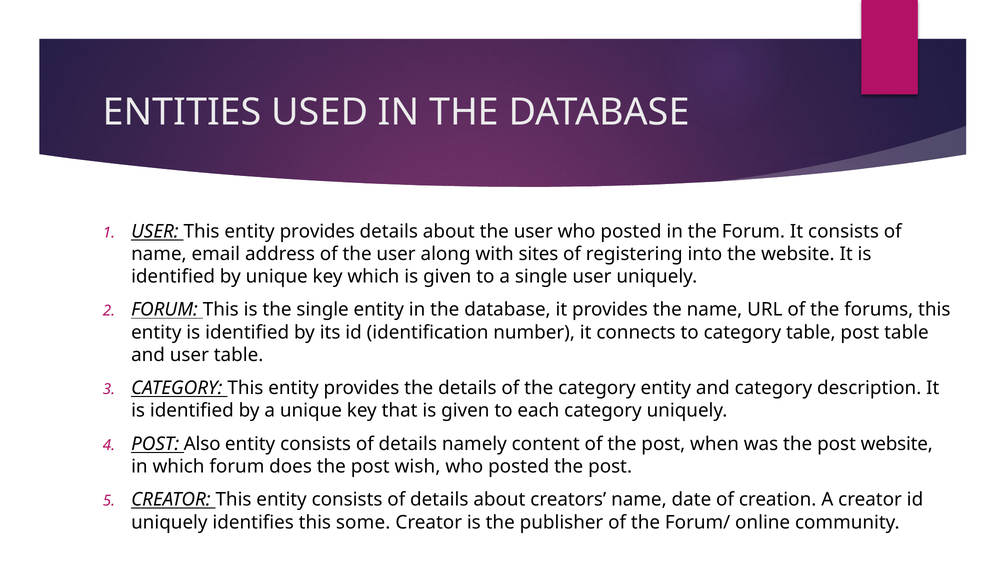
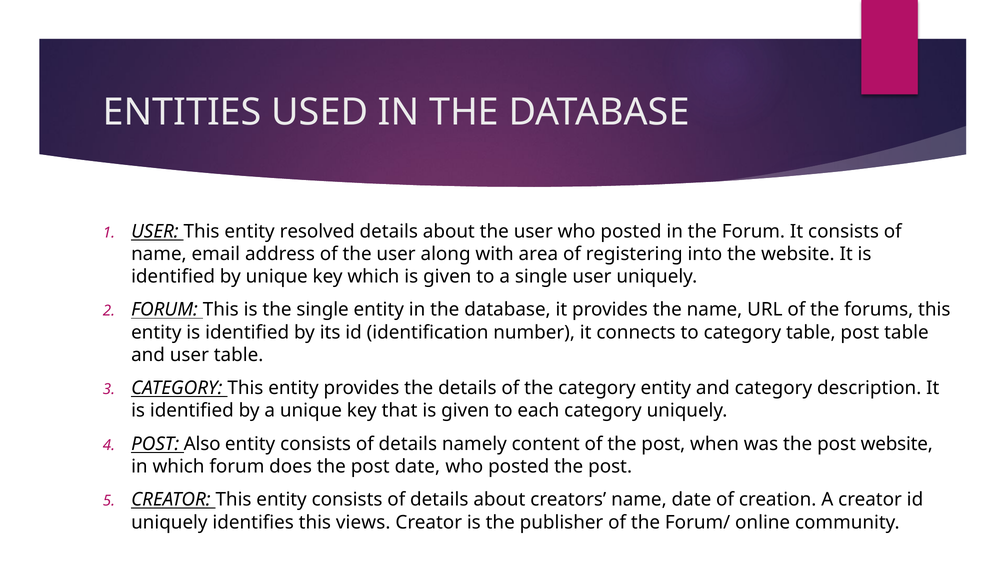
USER This entity provides: provides -> resolved (317, 231)
sites: sites -> area (538, 254)
post wish: wish -> date (417, 466)
some: some -> views (363, 522)
